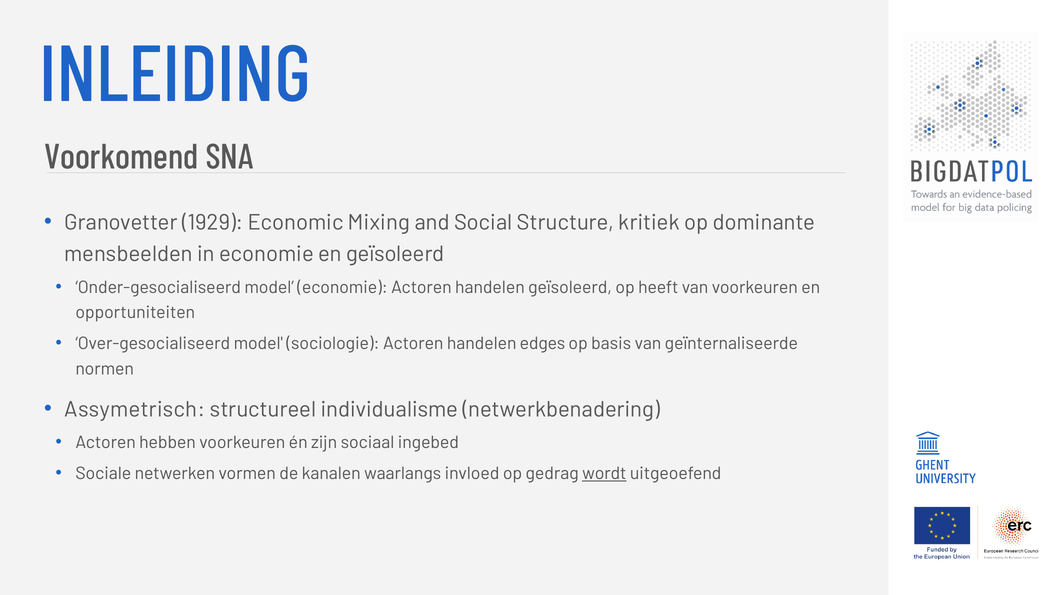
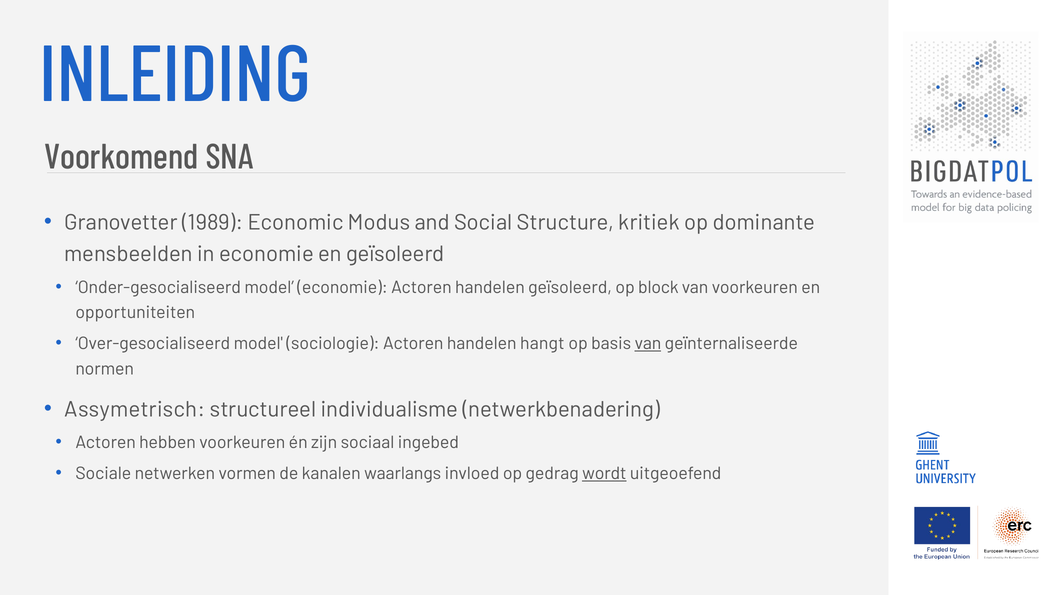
1929: 1929 -> 1989 (213, 222)
Mixing: Mixing -> Modus (379, 222)
heeft: heeft -> block (658, 287)
edges: edges -> hangt (542, 344)
van underline: none -> present (648, 344)
